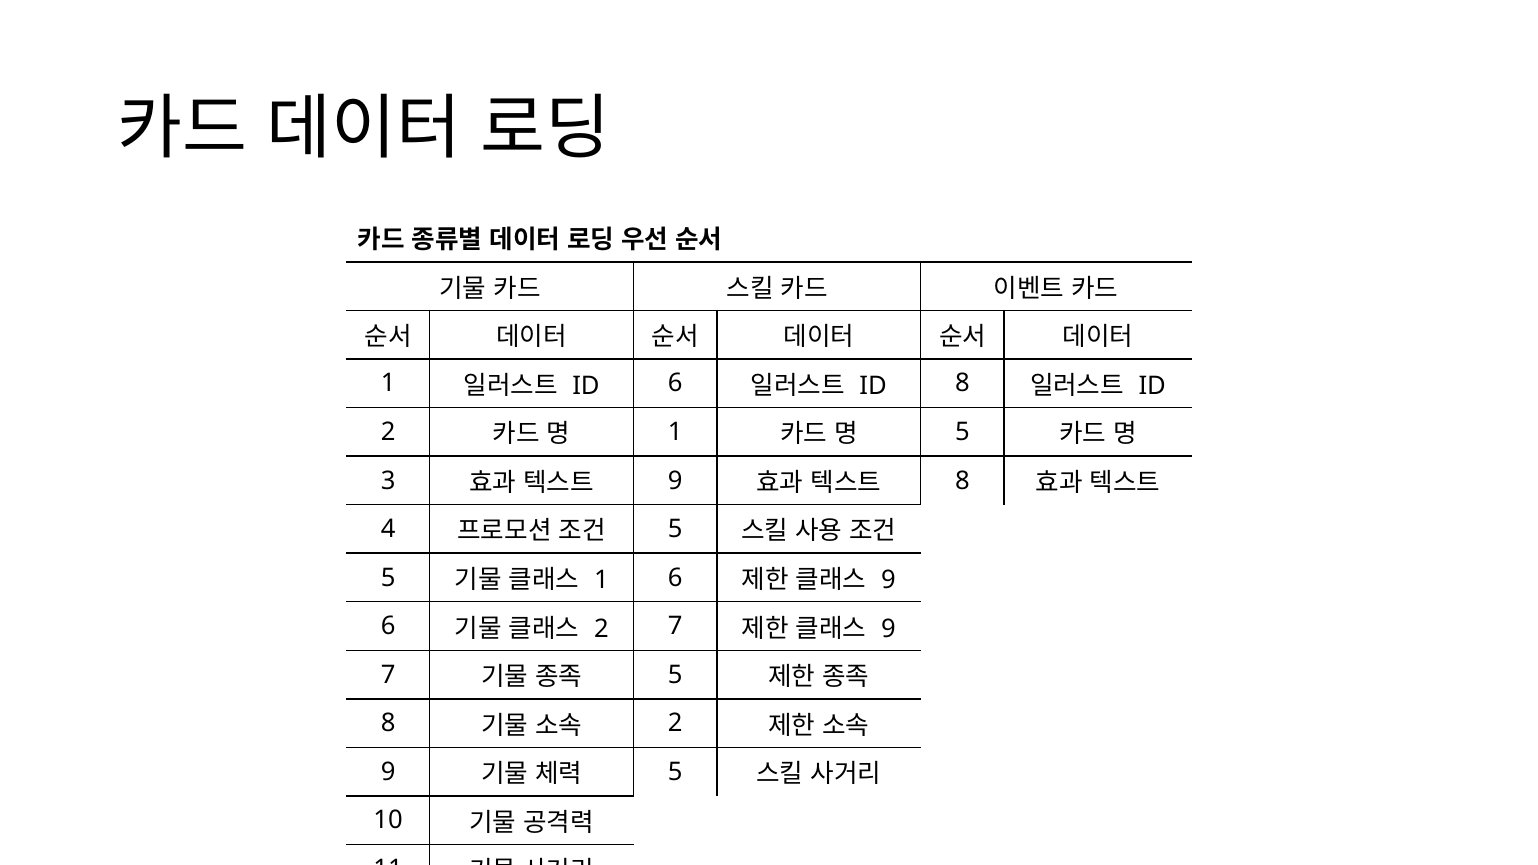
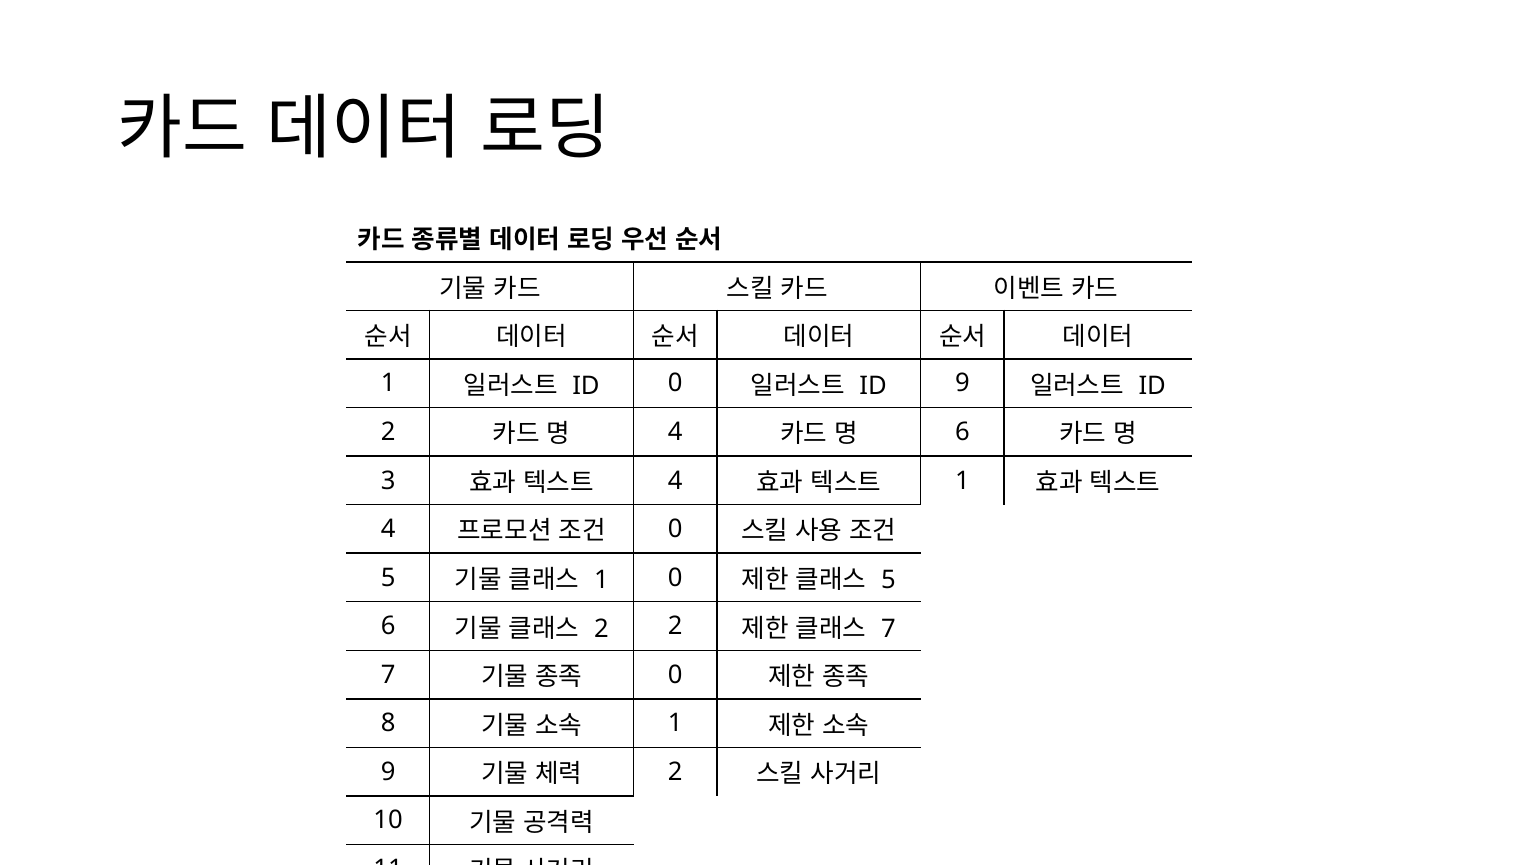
ID 6: 6 -> 0 (675, 384)
ID 8: 8 -> 9 (962, 384)
1: 1 -> 4 (675, 432)
5: 5 -> 6 (962, 432)
9: 9 -> 4 (675, 481)
8: 8 -> 1 (962, 481)
5: 5 -> 0 (675, 529)
1 6: 6 -> 0 (675, 578)
9: 9 -> 5 (889, 580)
2 7: 7 -> 2 (675, 626)
9: 9 -> 7 (889, 629)
5: 5 -> 0 (675, 675)
2: 2 -> 1 (675, 724)
5: 5 -> 2 (675, 772)
